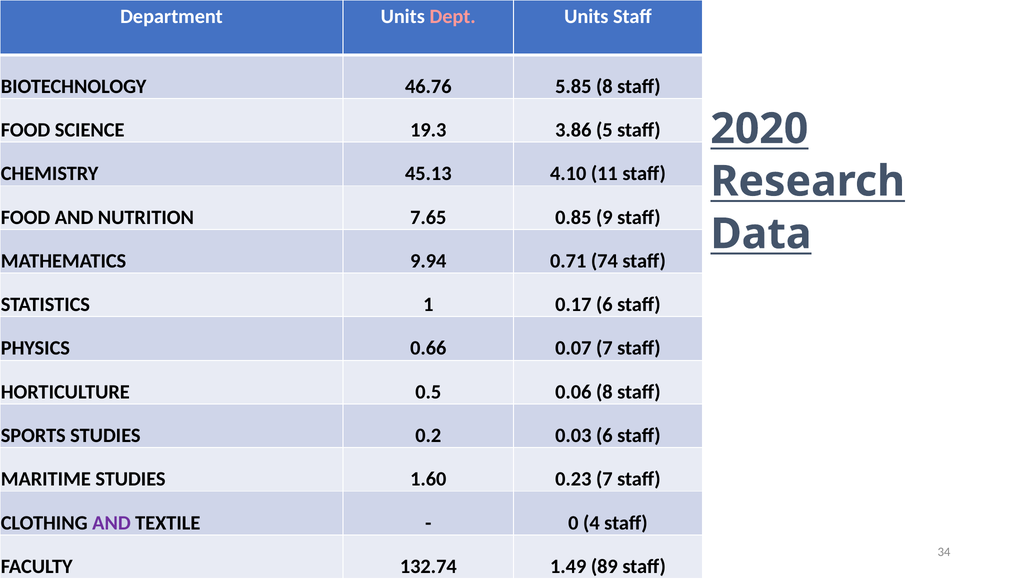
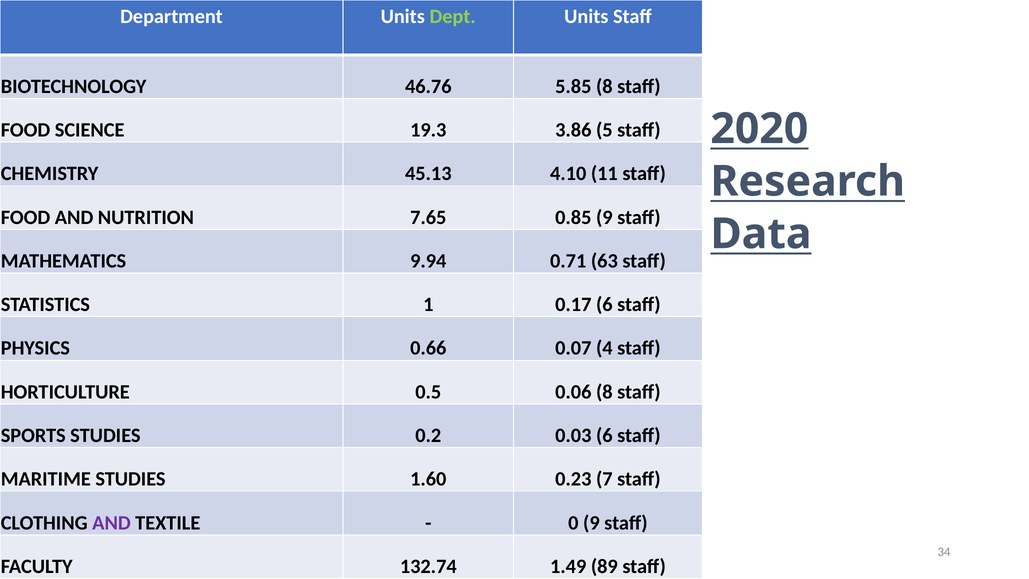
Dept colour: pink -> light green (453, 17)
74: 74 -> 63 (604, 261)
0.07 7: 7 -> 4 (604, 348)
0 4: 4 -> 9 (591, 523)
